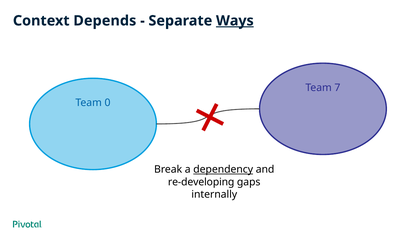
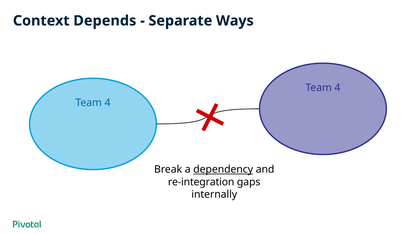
Ways underline: present -> none (235, 21)
7: 7 -> 4 (337, 87)
0: 0 -> 4 (107, 103)
re-developing: re-developing -> re-integration (201, 182)
